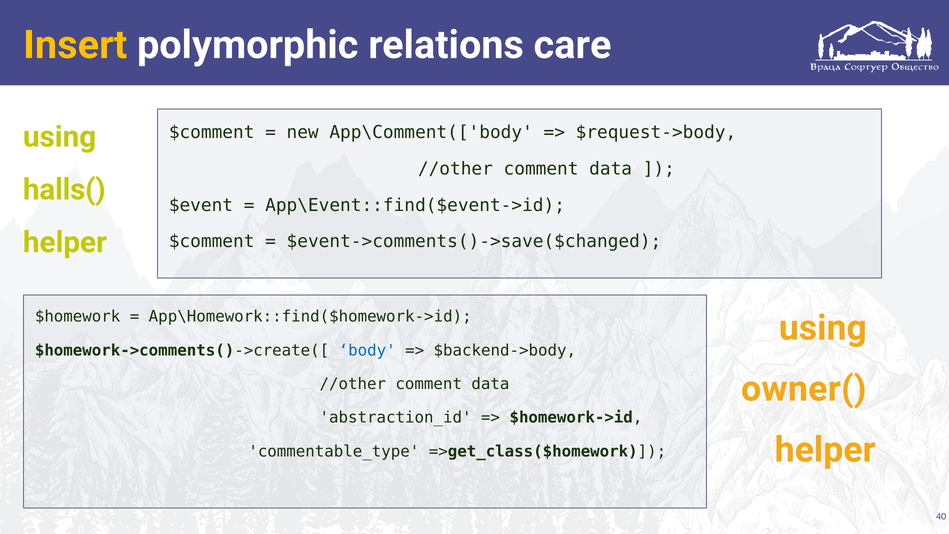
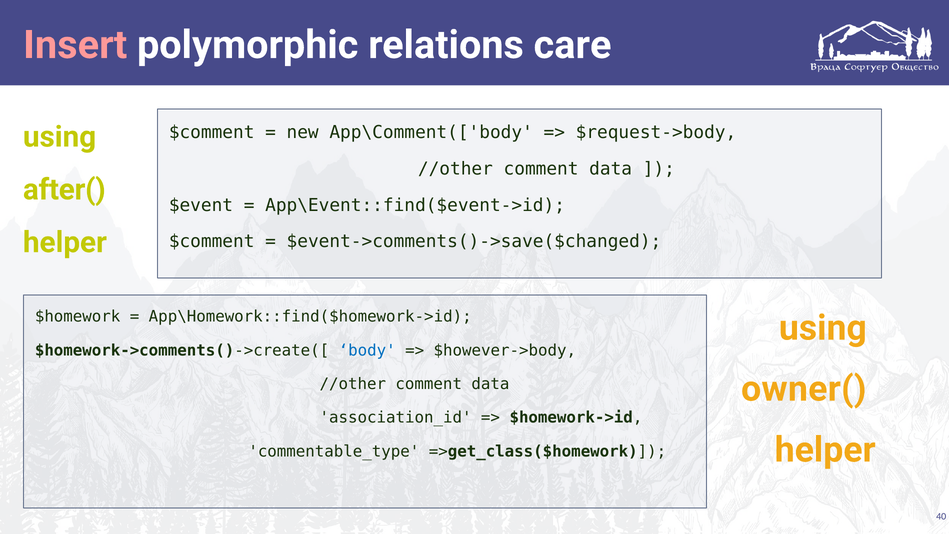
Insert colour: yellow -> pink (75, 45)
halls(: halls( -> after( (64, 190)
$backend->body: $backend->body -> $however->body (505, 350)
abstraction_id: abstraction_id -> association_id (396, 418)
